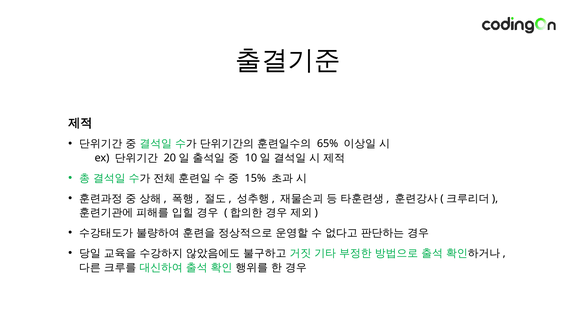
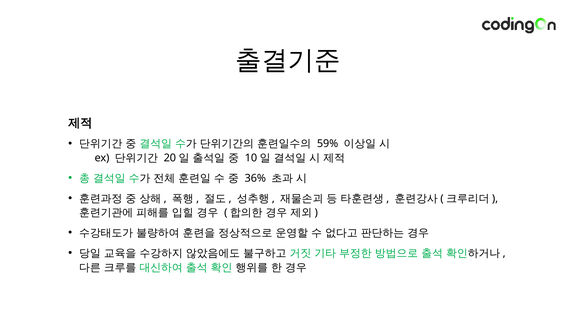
65%: 65% -> 59% (328, 144)
15%: 15% -> 36% (255, 178)
